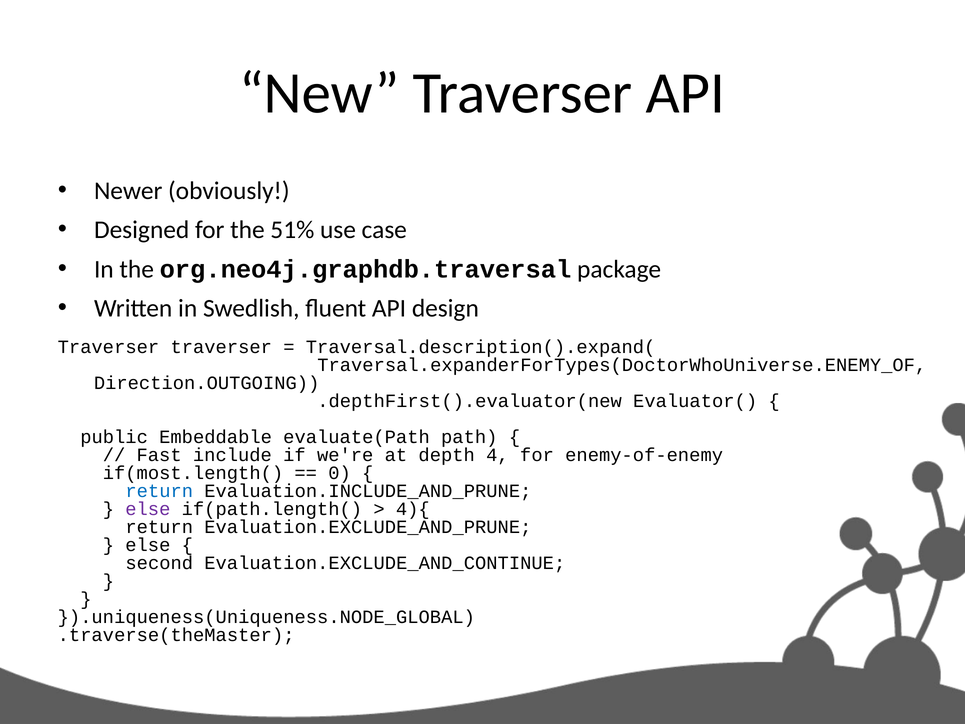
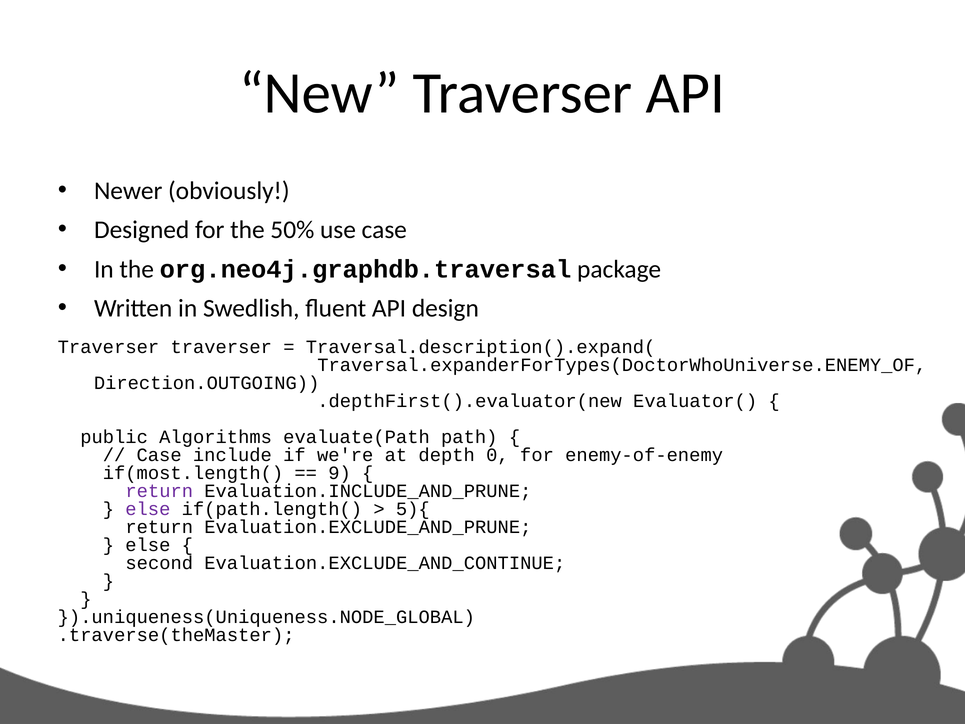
51%: 51% -> 50% (292, 230)
Embeddable: Embeddable -> Algorithms (216, 437)
Fast: Fast -> Case (159, 455)
4: 4 -> 0 (497, 455)
0: 0 -> 9 (340, 473)
return colour: blue -> purple (159, 491)
4){: 4){ -> 5){ (413, 509)
